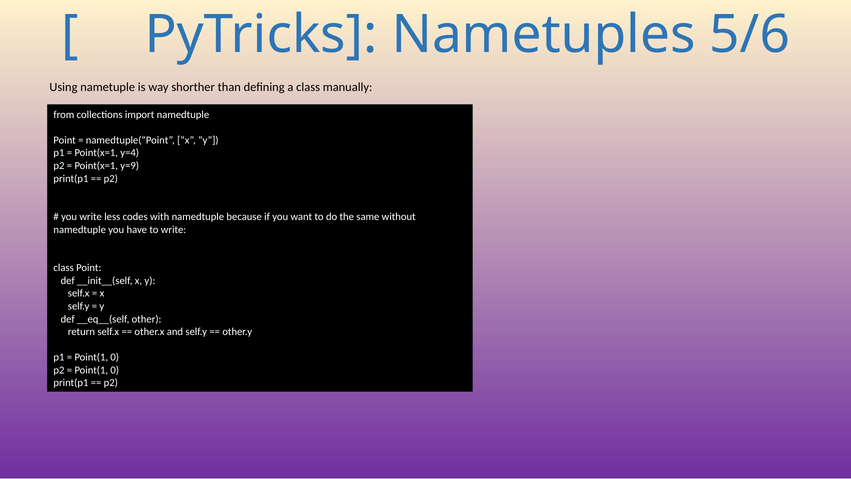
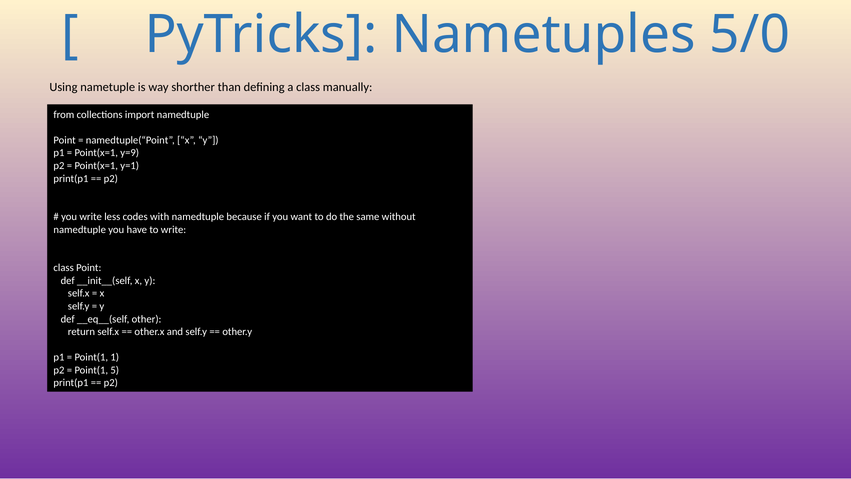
5/6: 5/6 -> 5/0 (750, 35)
y=4: y=4 -> y=9 (130, 153)
y=9: y=9 -> y=1 (130, 166)
0: 0 -> 1 (115, 357)
0: 0 -> 5 (115, 370)
